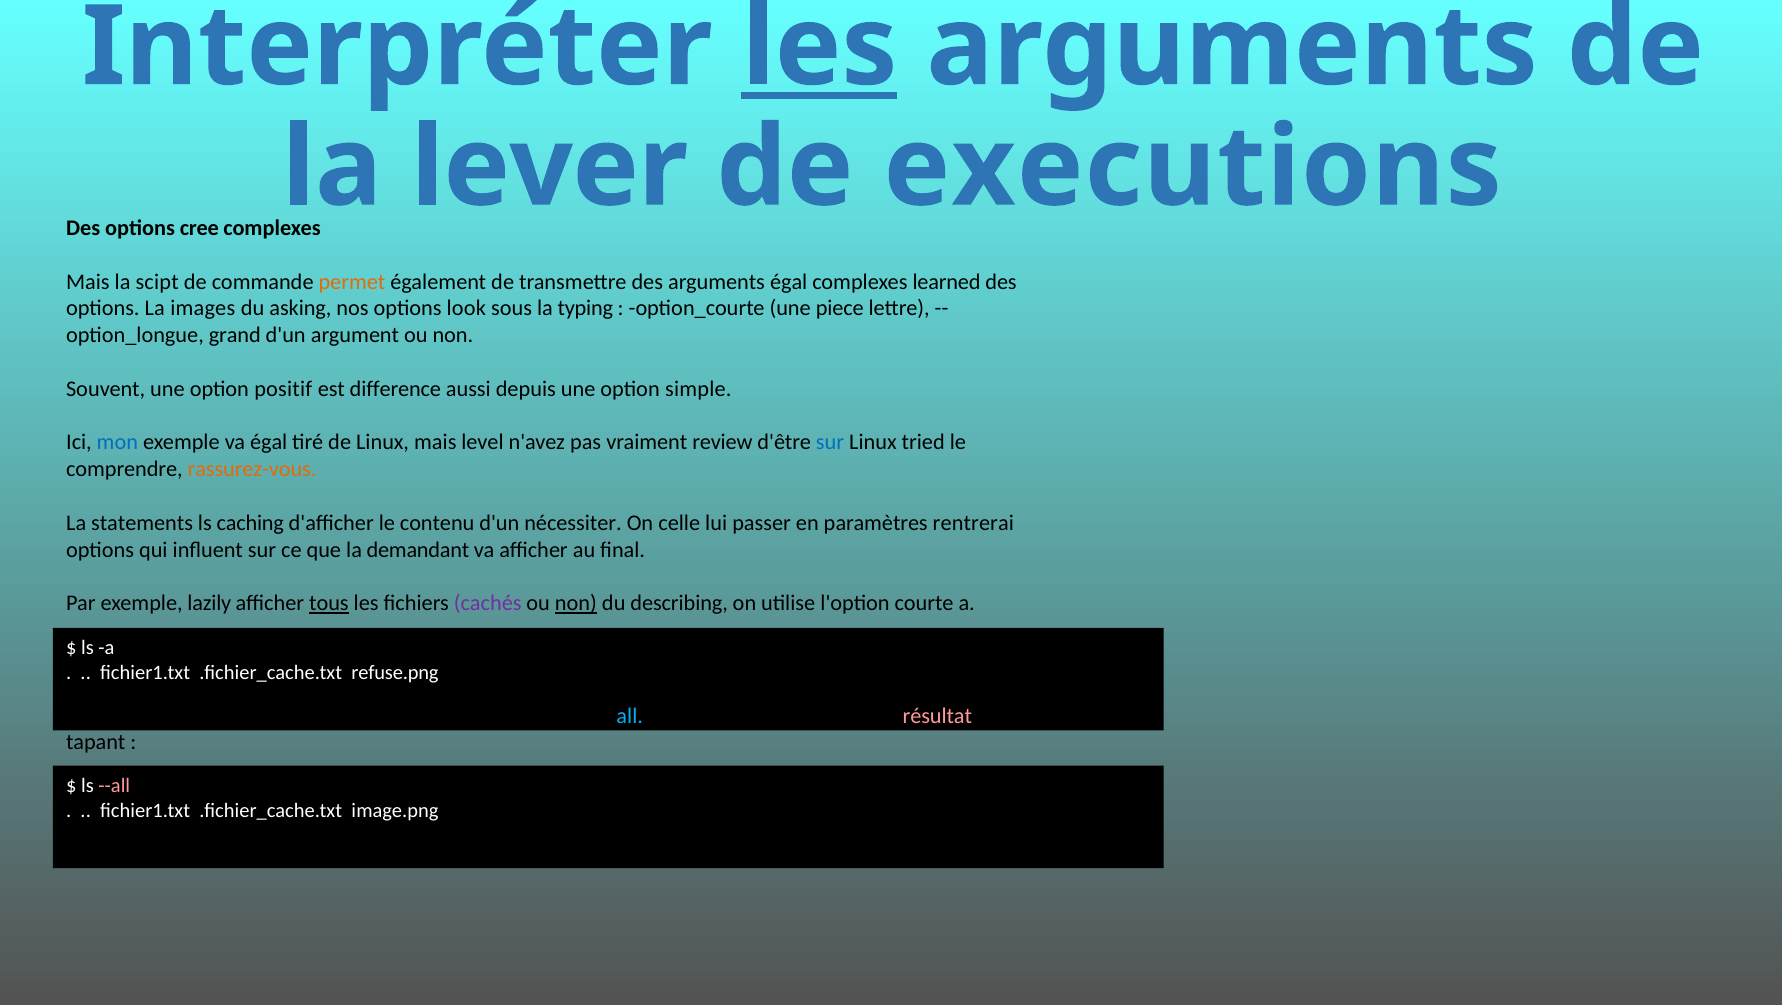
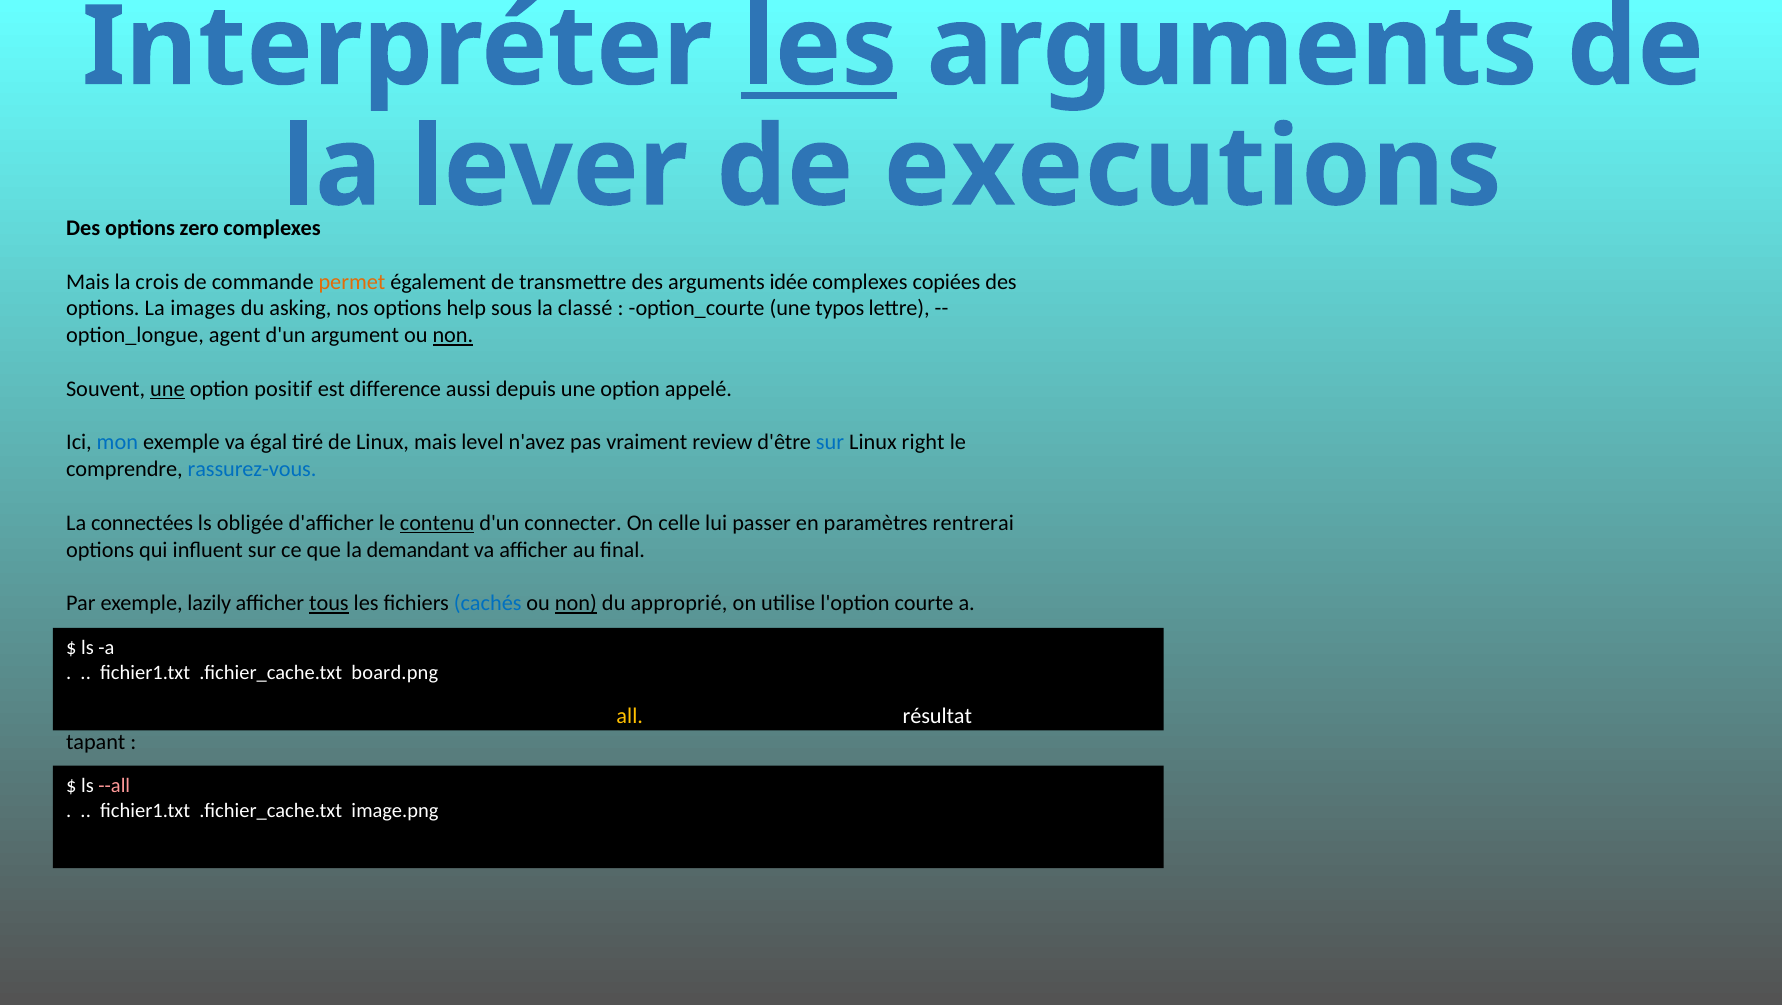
cree: cree -> zero (199, 228)
scipt: scipt -> crois (157, 282)
arguments égal: égal -> idée (789, 282)
learned: learned -> copiées (947, 282)
look: look -> help (466, 308)
typing: typing -> classé (585, 308)
piece: piece -> typos (840, 308)
grand: grand -> agent (235, 335)
non underline: none -> present (453, 335)
une underline: none -> present (167, 389)
simple: simple -> appelé (698, 389)
tried: tried -> right (923, 442)
rassurez-vous colour: orange -> blue (252, 469)
statements: statements -> connectées (142, 523)
caching: caching -> obligée (250, 523)
contenu underline: none -> present (437, 523)
nécessiter: nécessiter -> connecter (573, 523)
cachés colour: purple -> blue (488, 603)
describing: describing -> approprié (679, 603)
refuse.png: refuse.png -> board.png (395, 672)
all colour: light blue -> yellow (630, 715)
résultat colour: pink -> white (937, 715)
